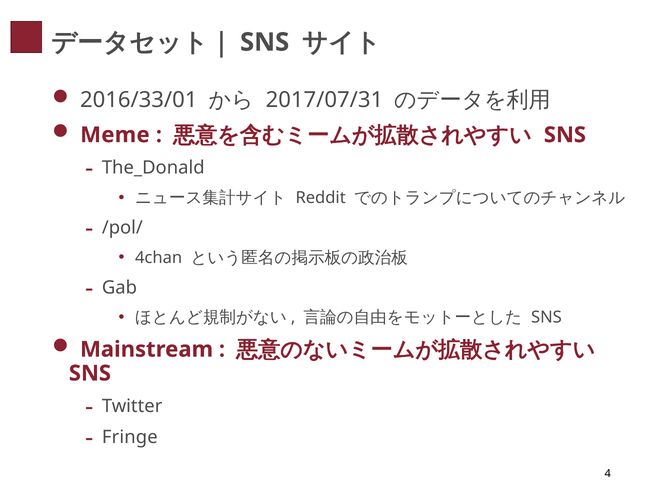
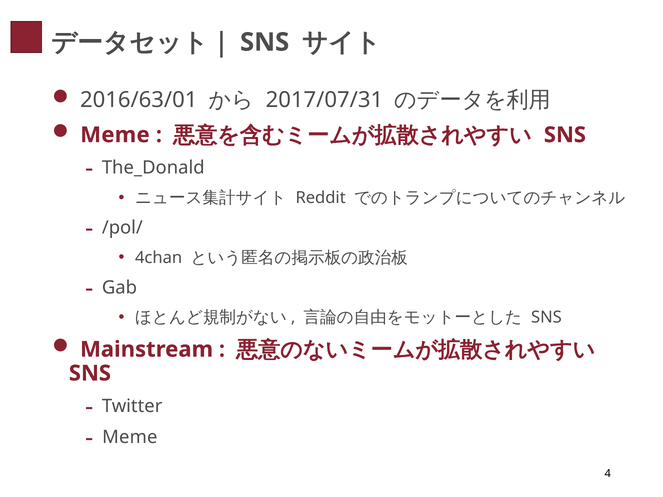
2016/33/01: 2016/33/01 -> 2016/63/01 (139, 100)
Fringe: Fringe -> Meme (130, 437)
